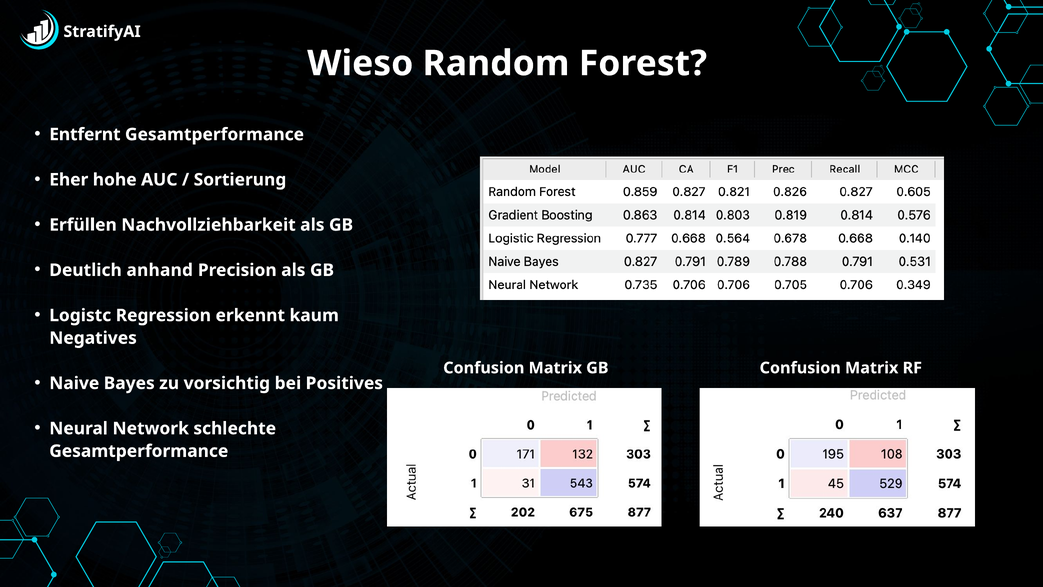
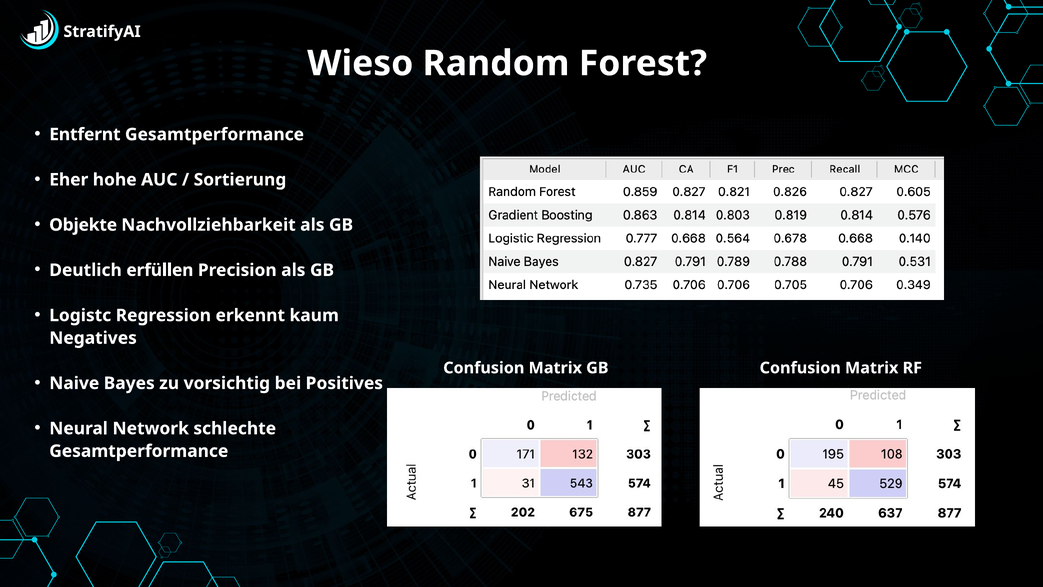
Erfüllen: Erfüllen -> Objekte (83, 225)
anhand: anhand -> erfüllen (160, 270)
